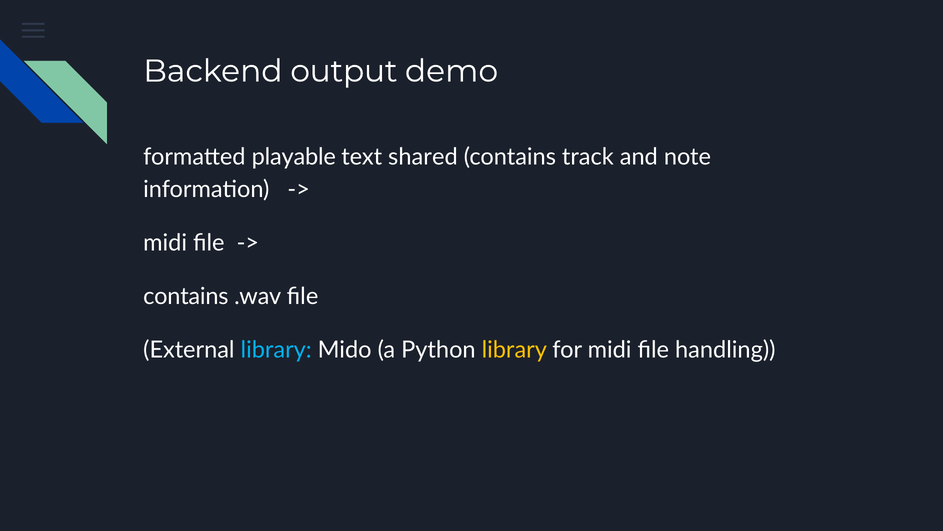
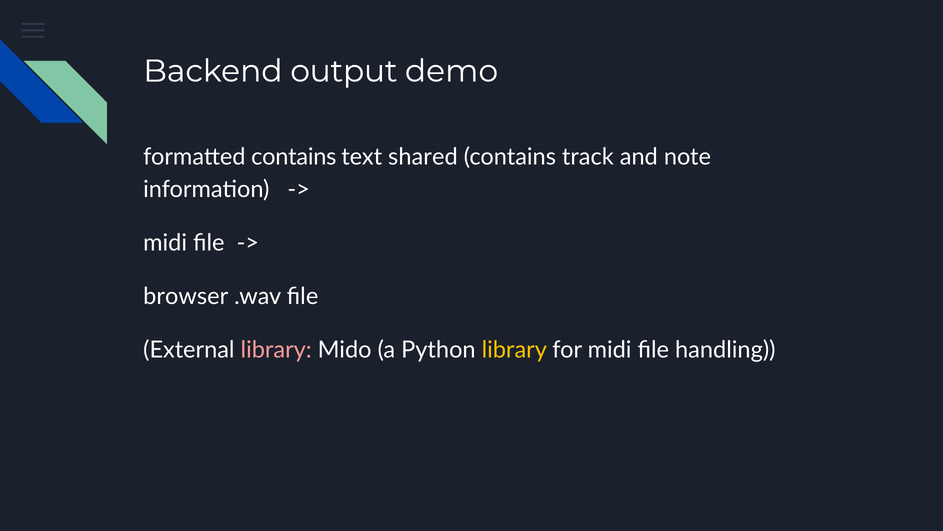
formatted playable: playable -> contains (294, 157)
contains: contains -> browser (186, 296)
library colour: light blue -> pink (276, 350)
